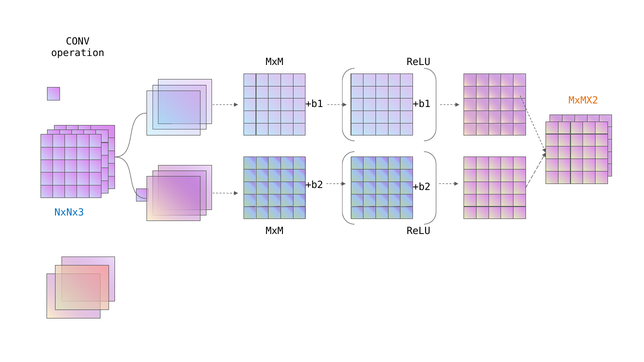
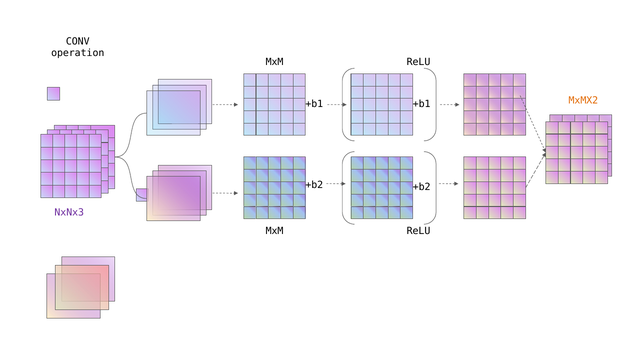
NxNx3 colour: blue -> purple (69, 213)
